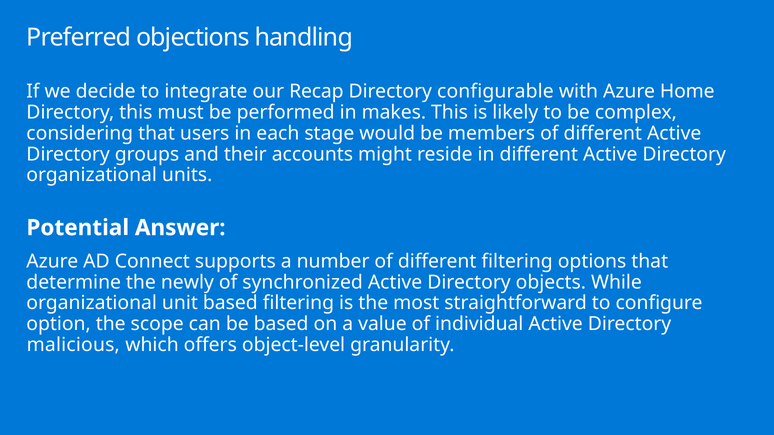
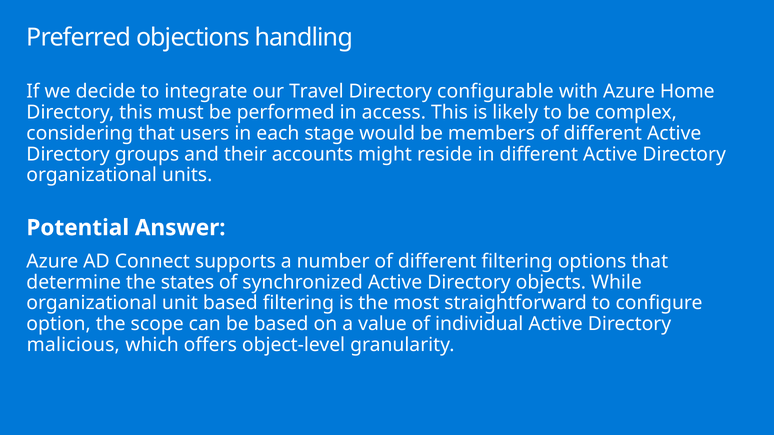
Recap: Recap -> Travel (316, 92)
makes: makes -> access (394, 113)
newly: newly -> states (187, 282)
